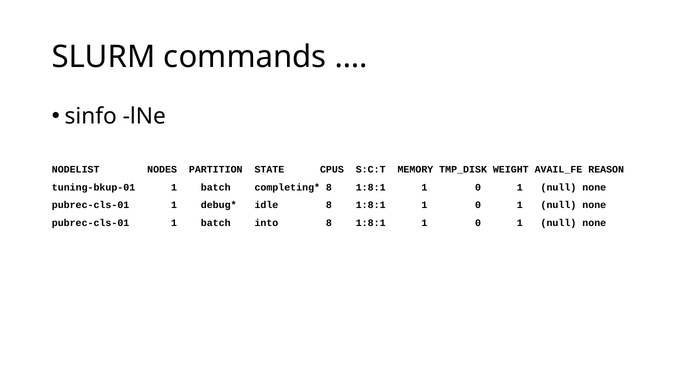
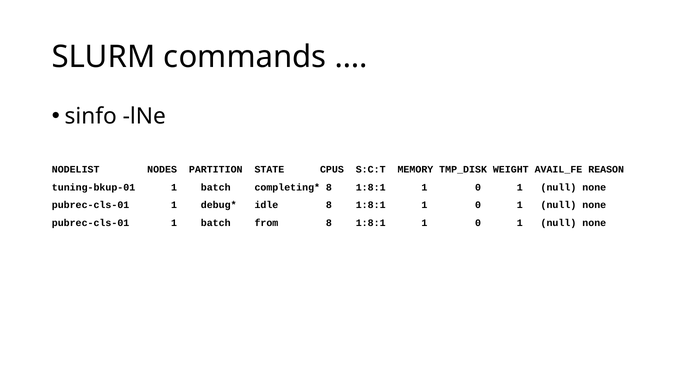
into: into -> from (266, 223)
